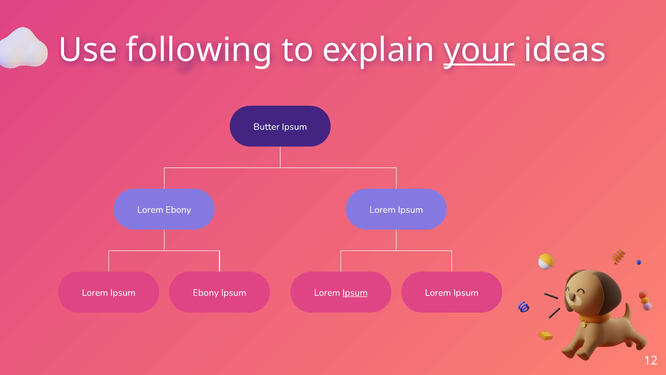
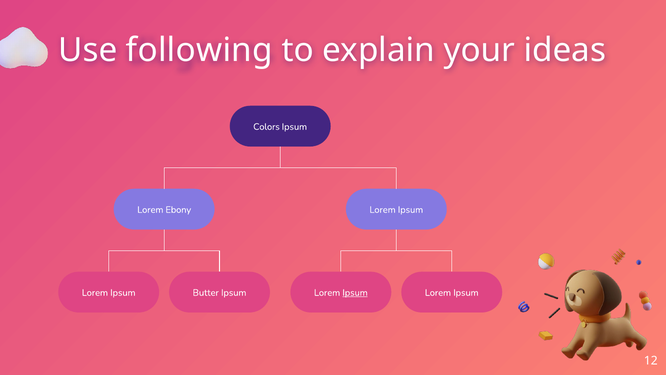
your underline: present -> none (479, 50)
Butter: Butter -> Colors (266, 127)
Ipsum Ebony: Ebony -> Butter (206, 292)
